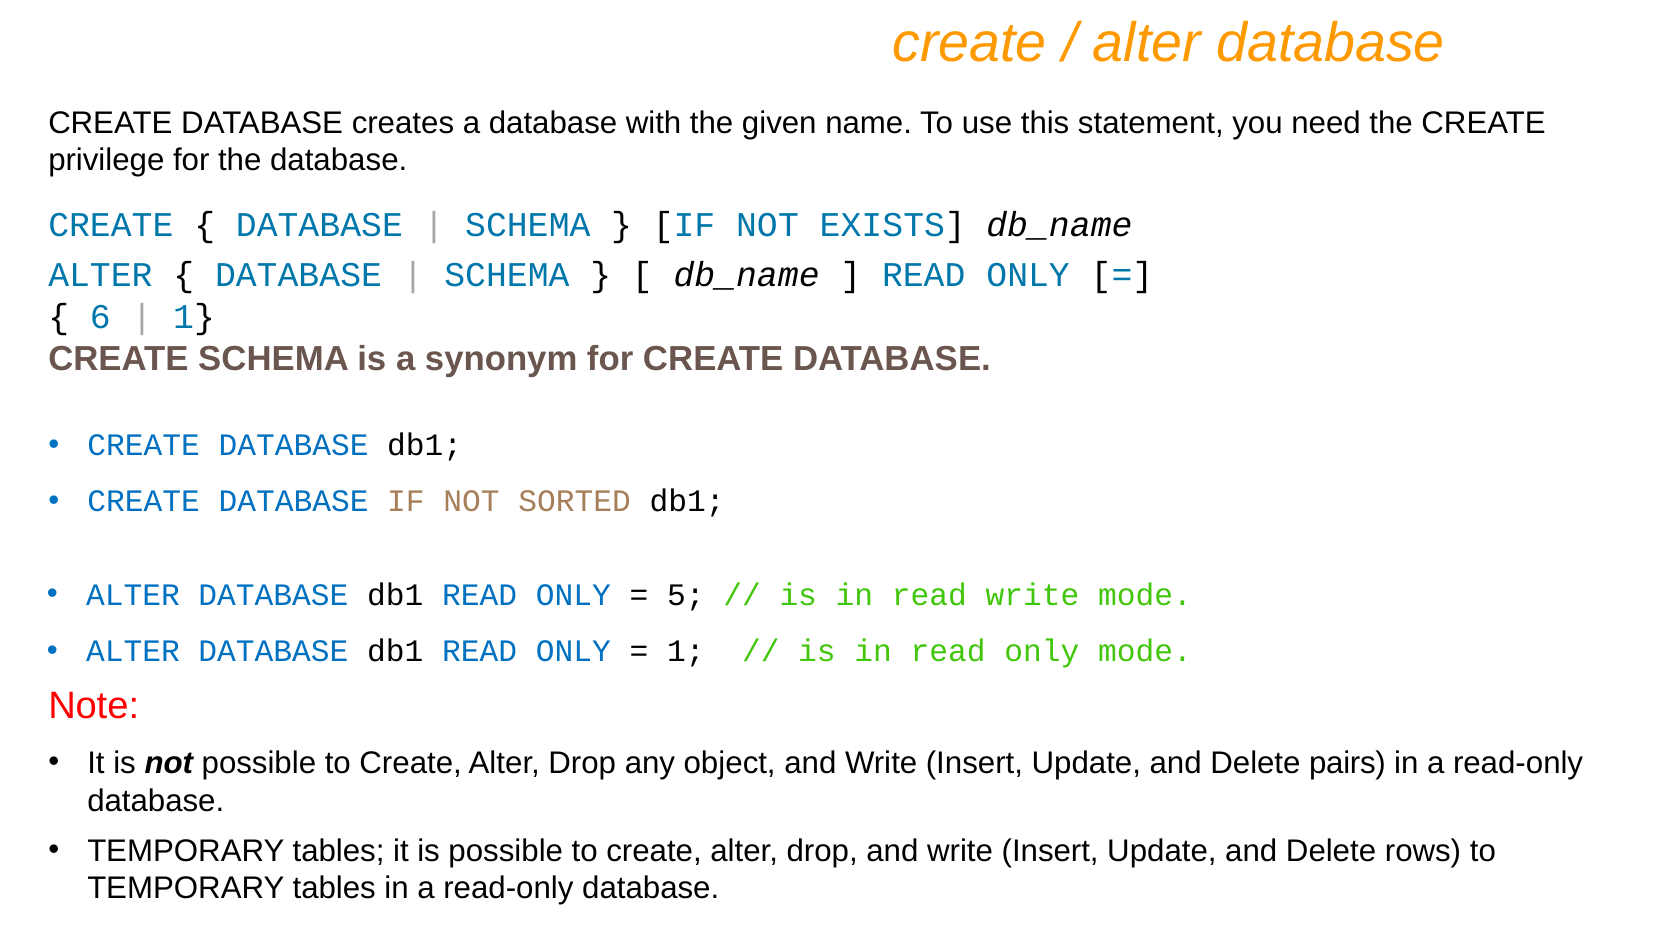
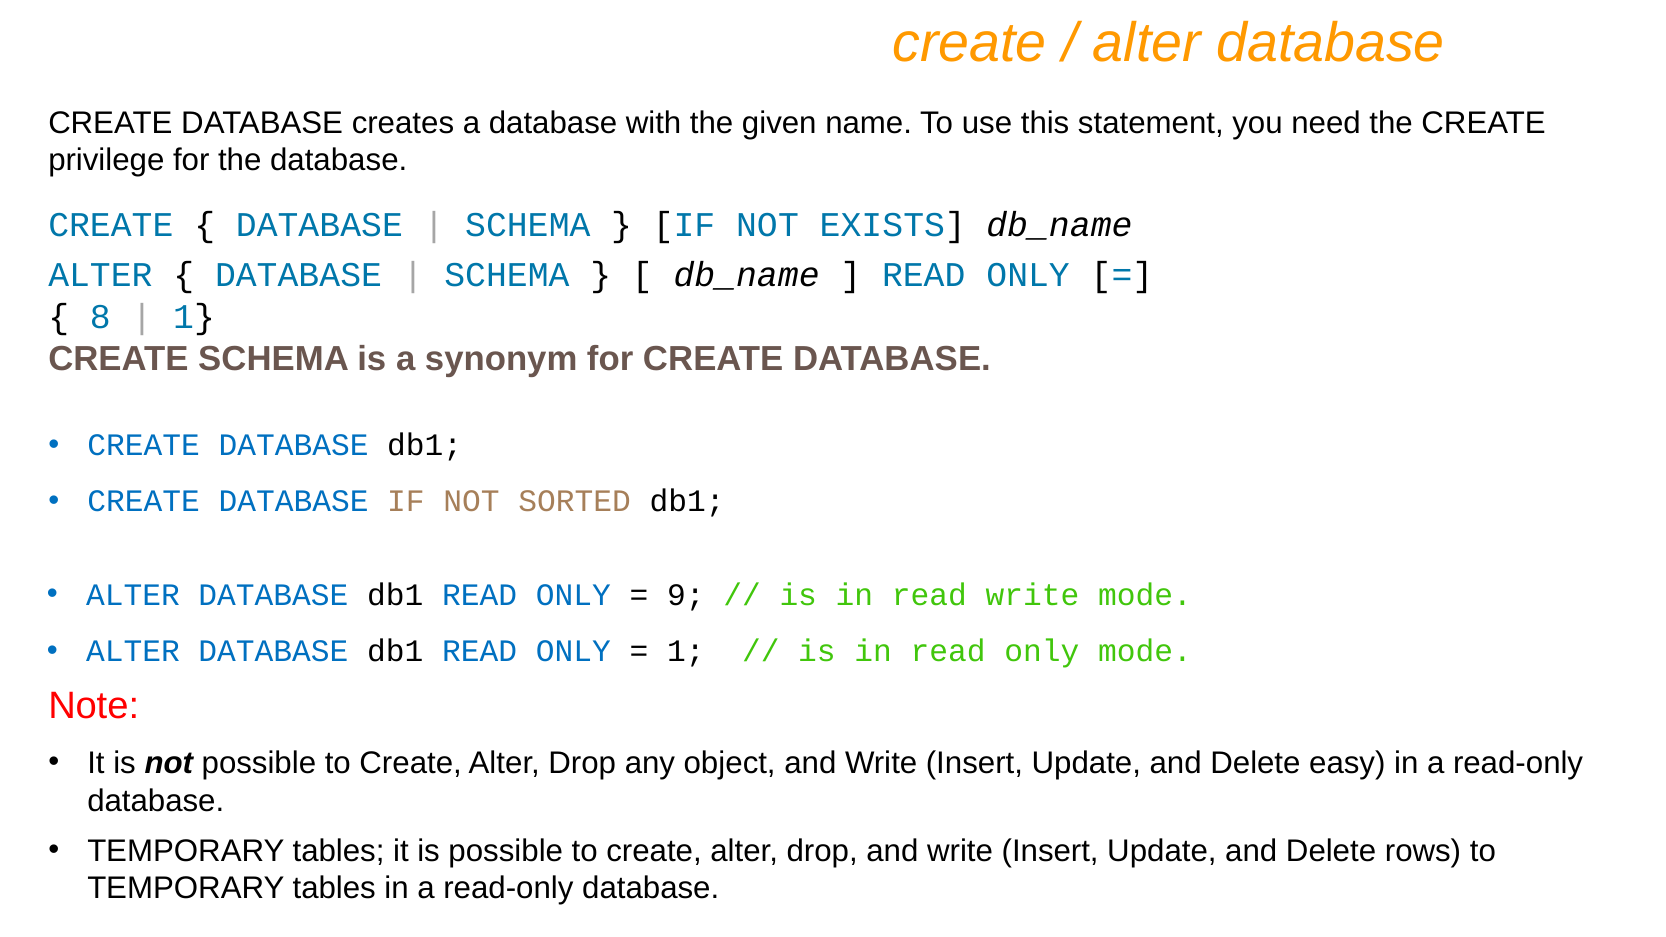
6: 6 -> 8 (100, 317)
5: 5 -> 9 (686, 595)
pairs: pairs -> easy (1347, 763)
